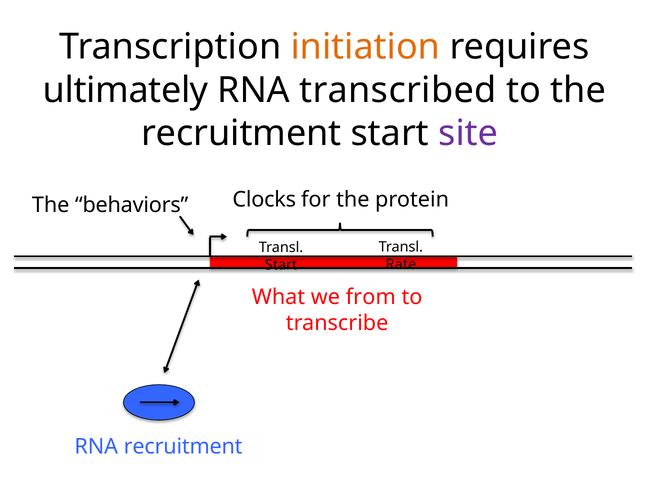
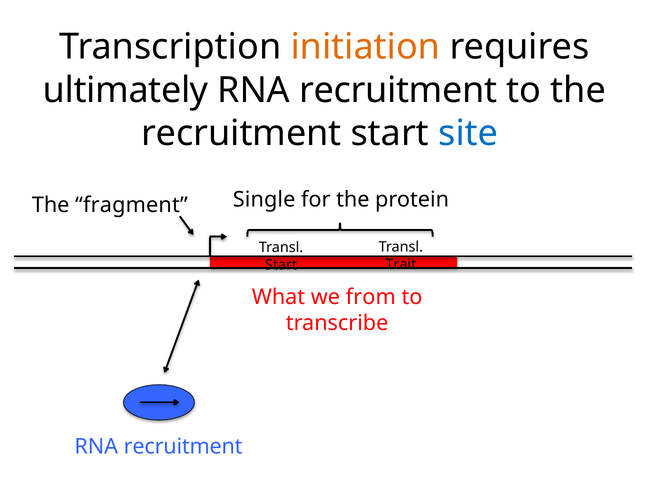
transcribed: transcribed -> recruitment (398, 90)
site colour: purple -> blue (468, 133)
Clocks: Clocks -> Single (264, 199)
behaviors: behaviors -> fragment (131, 205)
Rate: Rate -> Trait (401, 264)
